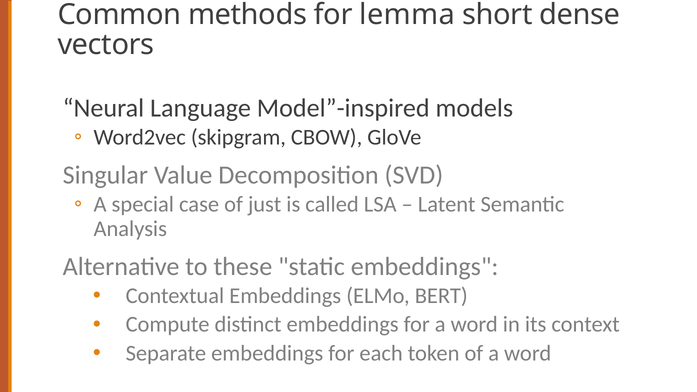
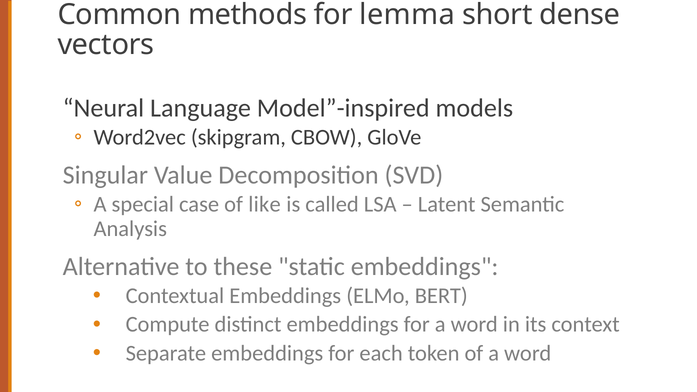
just: just -> like (265, 204)
